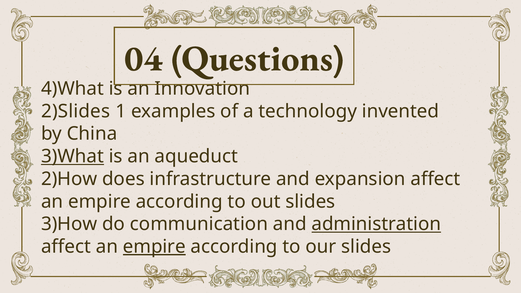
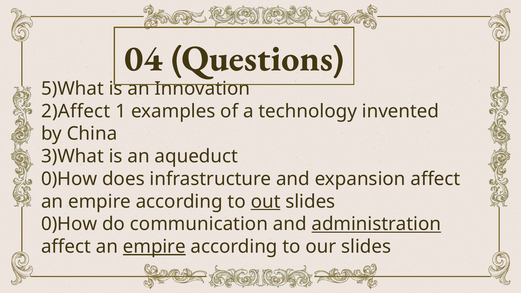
4)What: 4)What -> 5)What (72, 89)
2)Slides: 2)Slides -> 2)Affect (76, 111)
3)What underline: present -> none (72, 156)
2)How: 2)How -> 0)How (69, 179)
out underline: none -> present (266, 202)
3)How: 3)How -> 0)How (69, 224)
